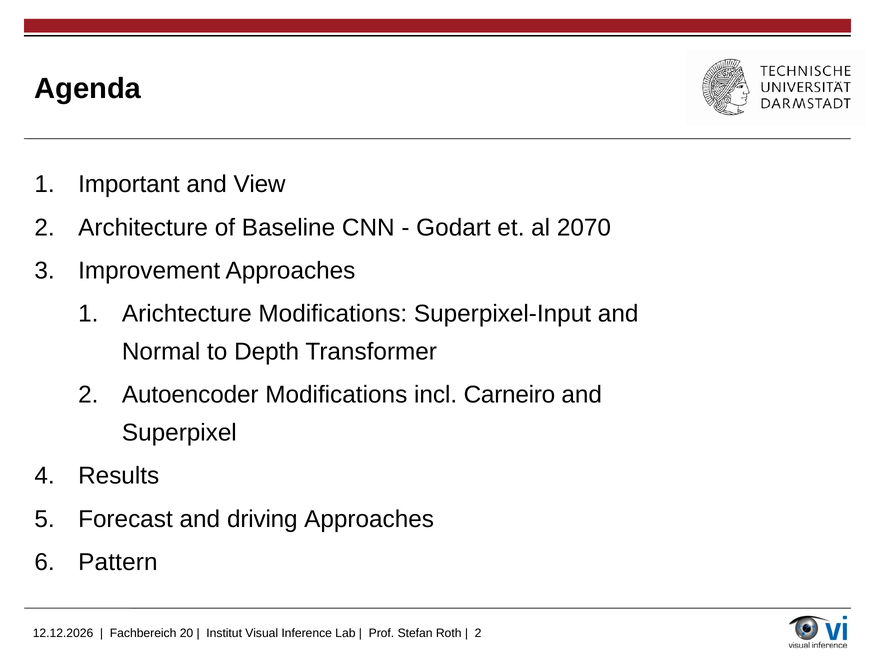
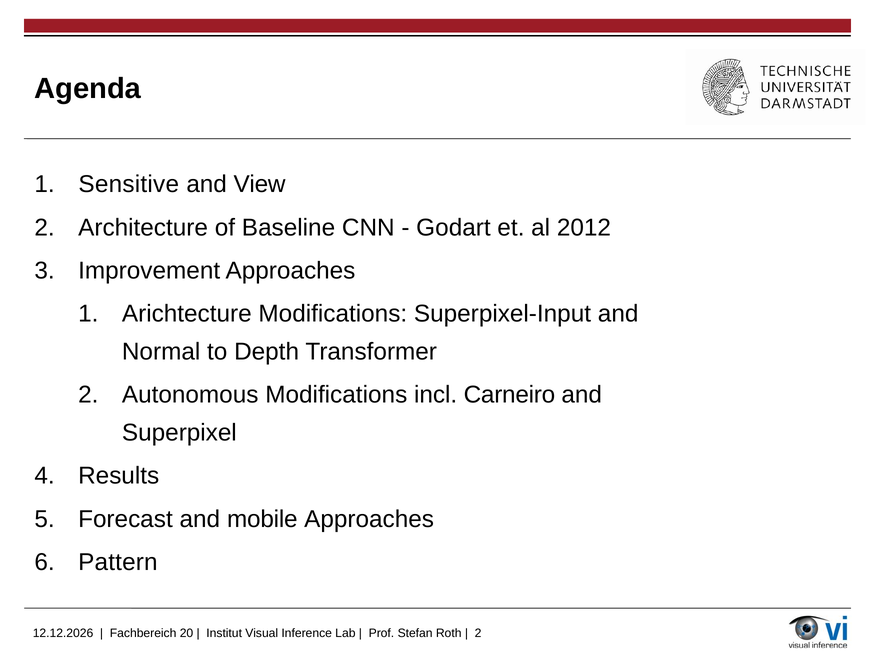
Important: Important -> Sensitive (129, 184)
2070: 2070 -> 2012 (584, 228)
Autoencoder: Autoencoder -> Autonomous (190, 395)
driving: driving -> mobile (262, 519)
